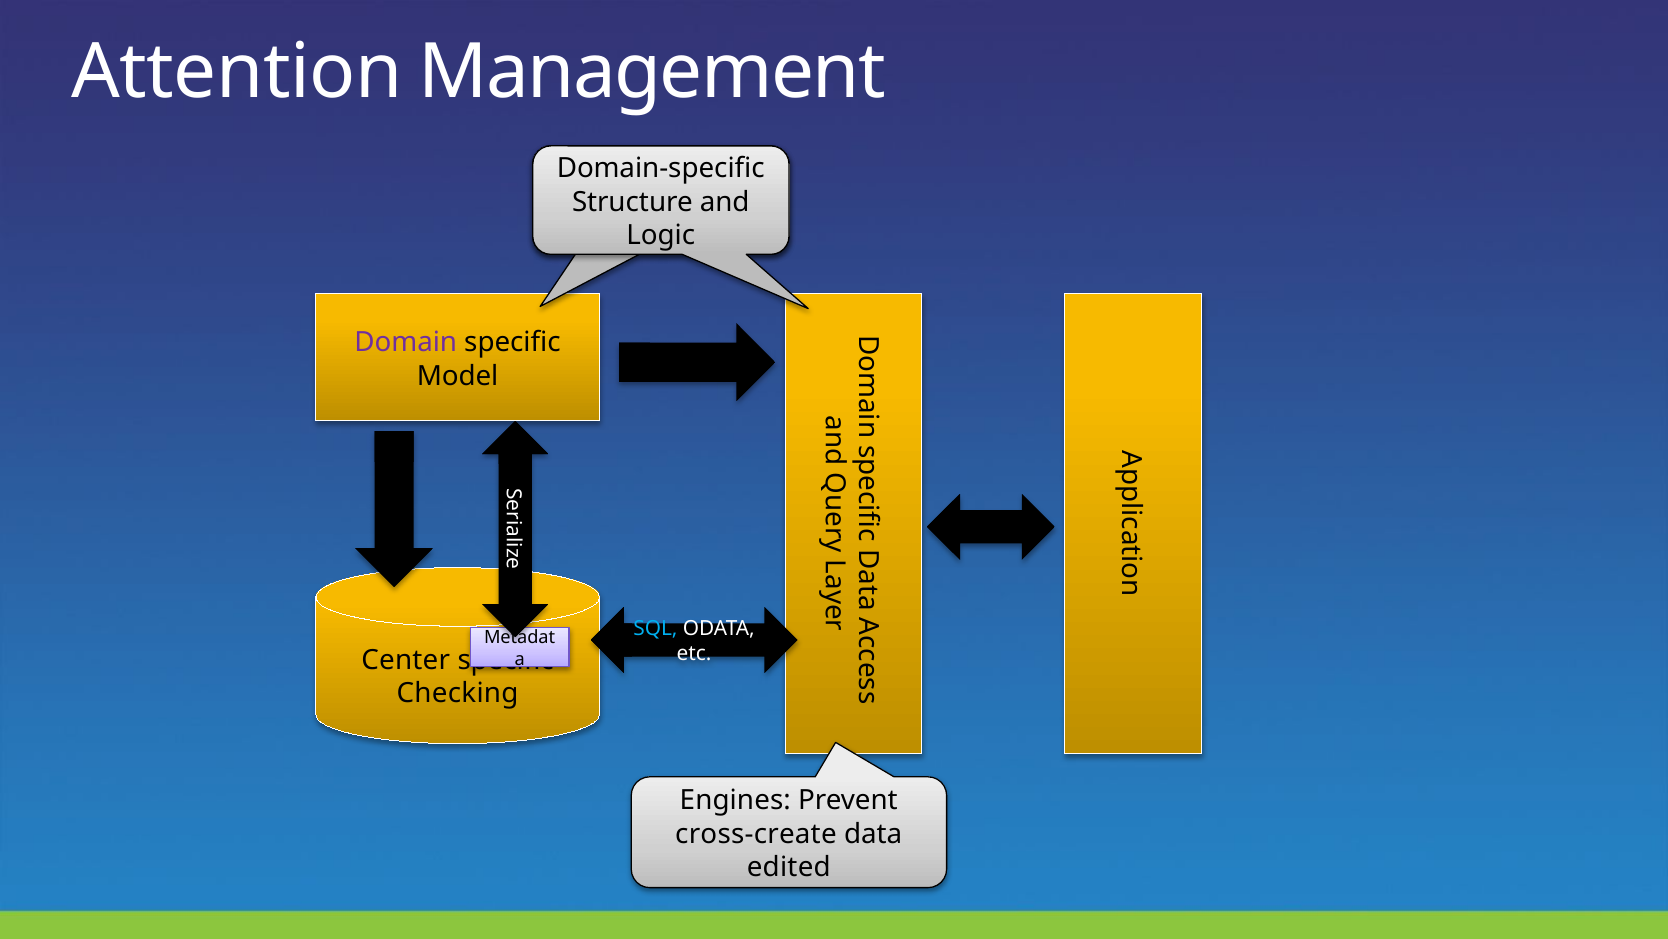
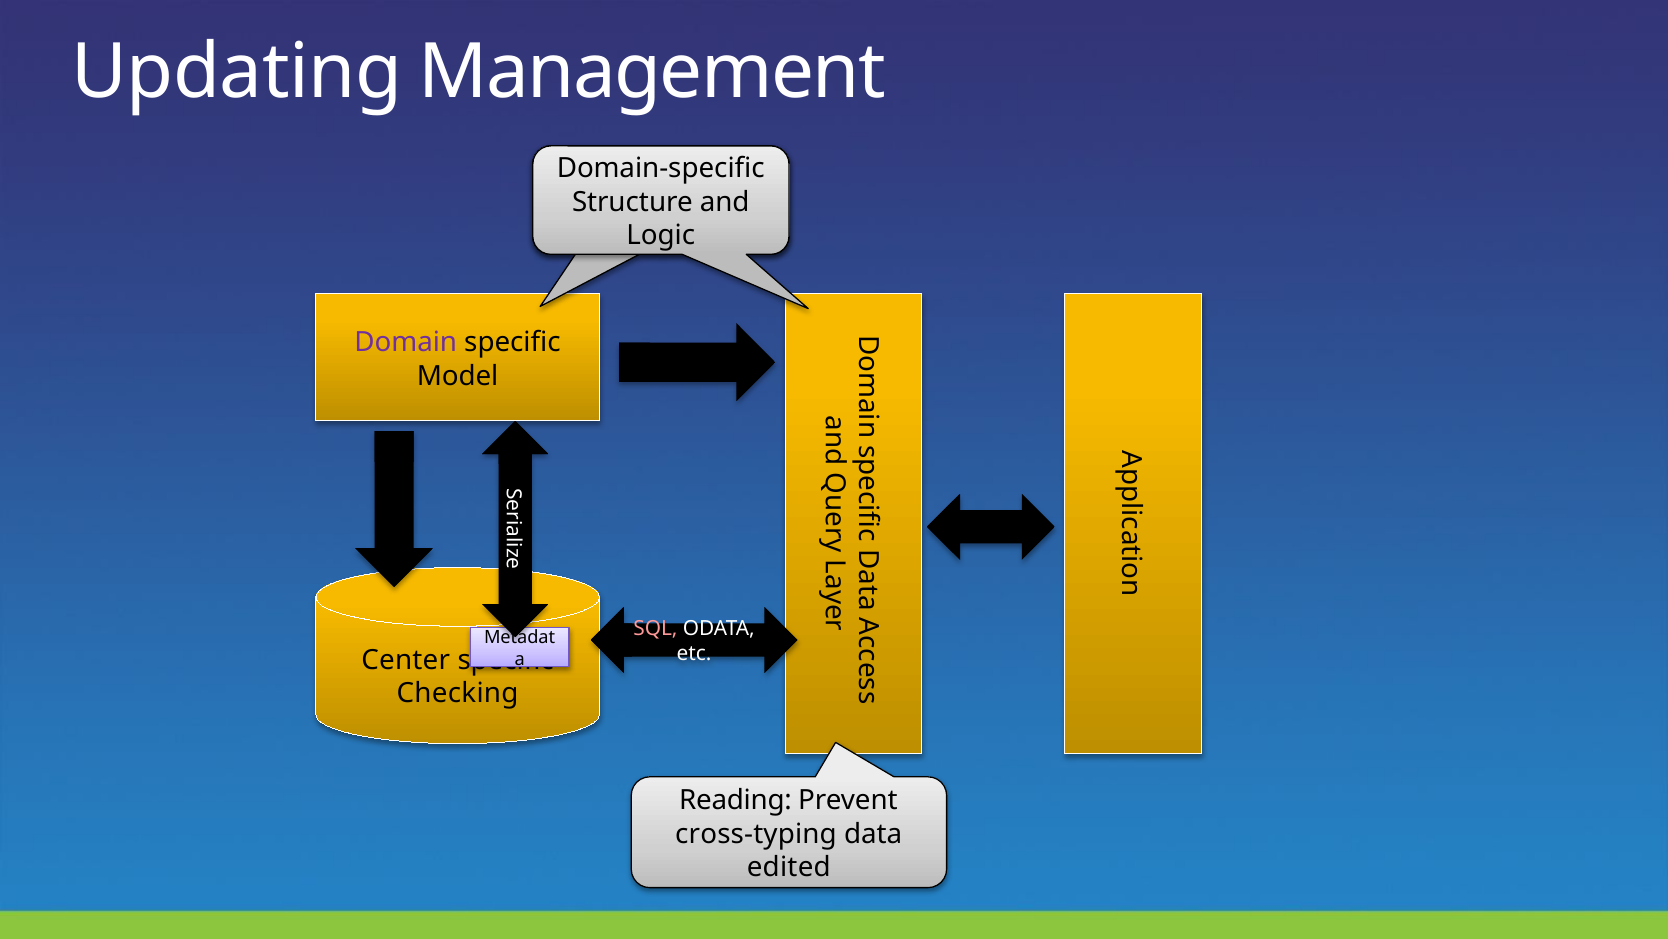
Attention: Attention -> Updating (237, 72)
SQL colour: light blue -> pink (655, 629)
Engines: Engines -> Reading (735, 800)
cross-create: cross-create -> cross-typing (756, 834)
